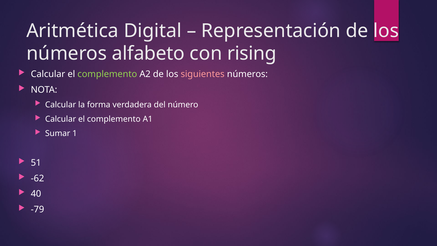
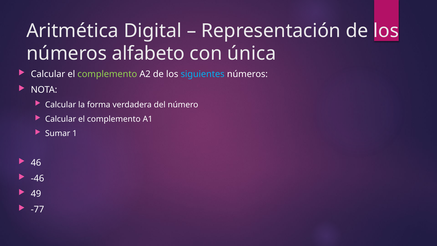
rising: rising -> única (252, 54)
siguientes colour: pink -> light blue (203, 74)
51: 51 -> 46 (36, 163)
-62: -62 -> -46 (37, 178)
40: 40 -> 49 (36, 194)
-79: -79 -> -77 (37, 209)
